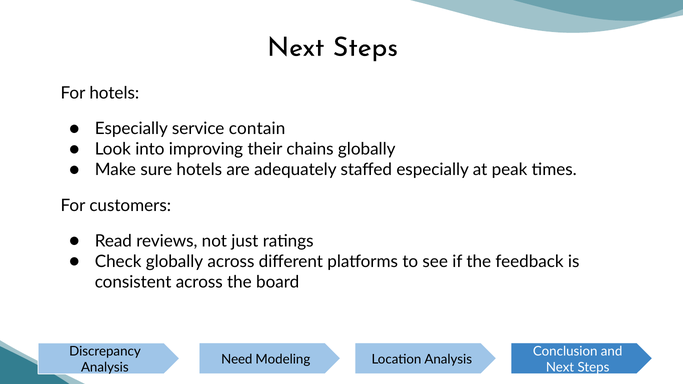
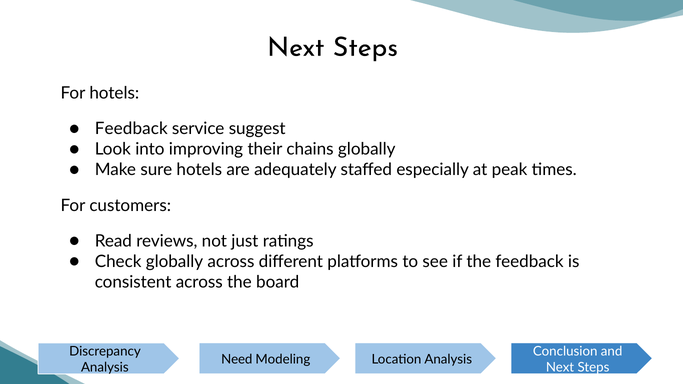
Especially: Especially -> Feedback (131, 129)
contain: contain -> suggest (257, 129)
